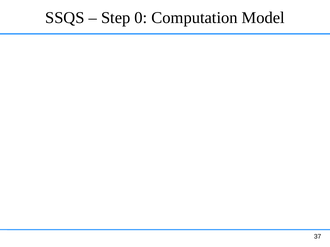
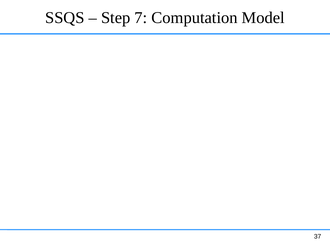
0: 0 -> 7 (141, 18)
